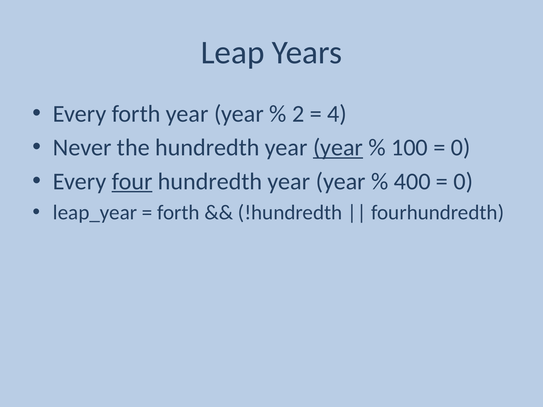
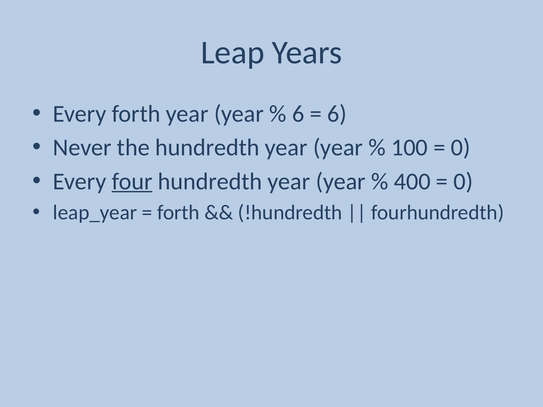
2: 2 -> 6 (298, 114)
4: 4 -> 6 (337, 114)
year underline: present -> none (338, 148)
